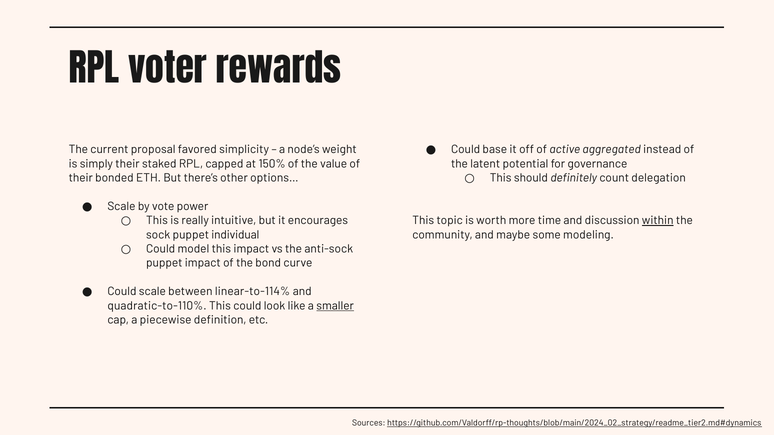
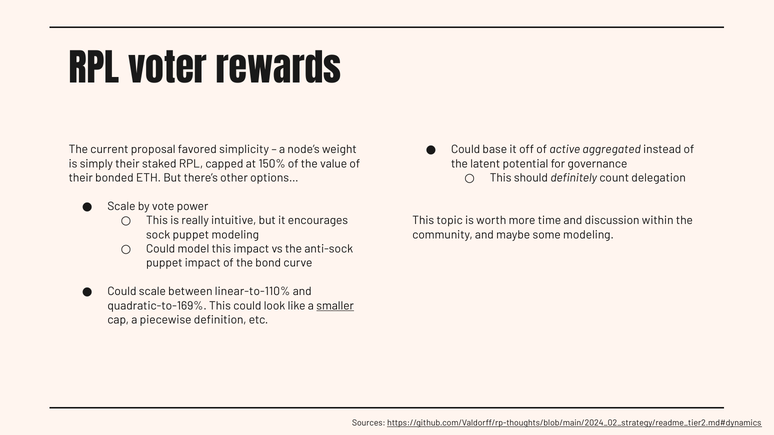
within underline: present -> none (658, 221)
puppet individual: individual -> modeling (235, 235)
linear-to-114%: linear-to-114% -> linear-to-110% (253, 292)
quadratic-to-110%: quadratic-to-110% -> quadratic-to-169% (157, 306)
